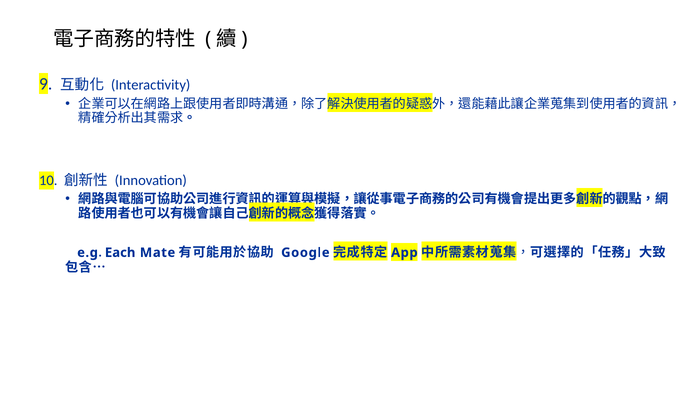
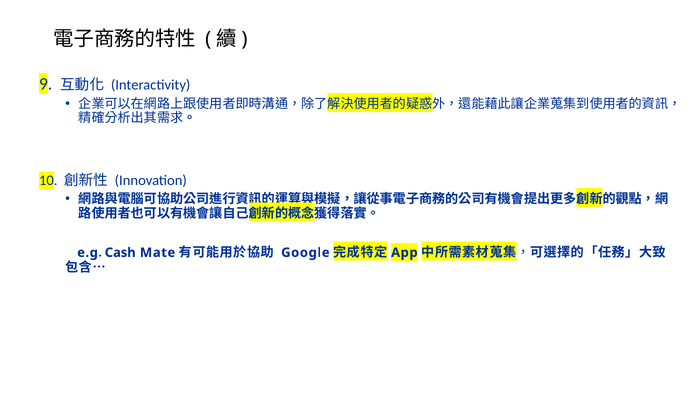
Each: Each -> Cash (120, 253)
